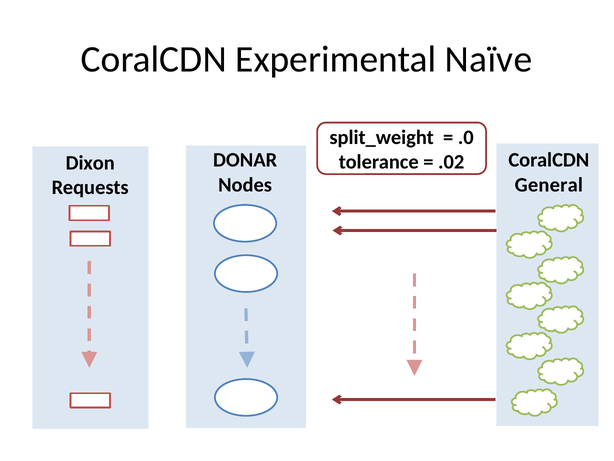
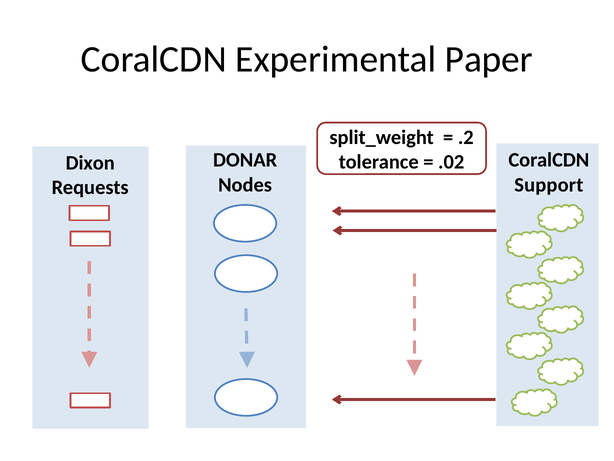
Naïve: Naïve -> Paper (489, 59)
.0: .0 -> .2 (466, 137)
General: General -> Support (549, 185)
